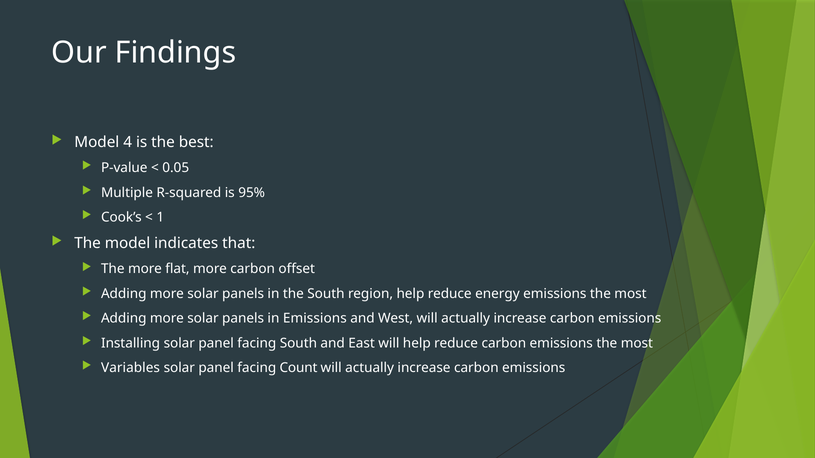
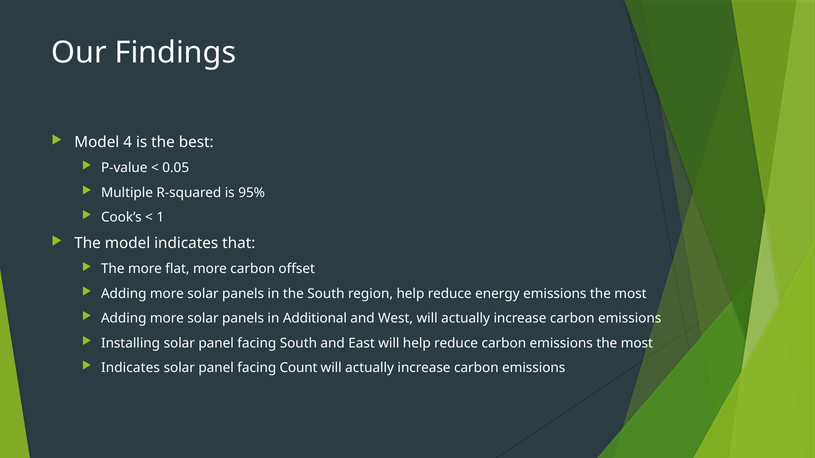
in Emissions: Emissions -> Additional (315, 319)
Variables: Variables -> Indicates (130, 368)
